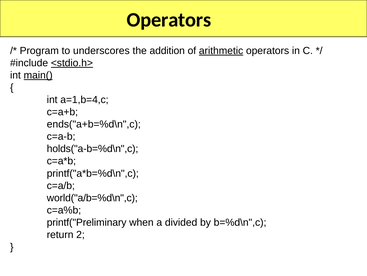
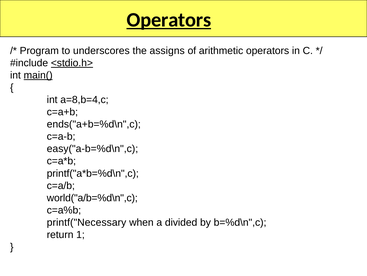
Operators underline: none -> present (169, 20)
addition: addition -> assigns (167, 51)
arithmetic underline: present -> none (221, 51)
a=1,b=4,c: a=1,b=4,c -> a=8,b=4,c (84, 99)
holds("a-b=%d\n",c: holds("a-b=%d\n",c -> easy("a-b=%d\n",c (92, 148)
printf("Preliminary: printf("Preliminary -> printf("Necessary (87, 222)
2: 2 -> 1 (80, 234)
